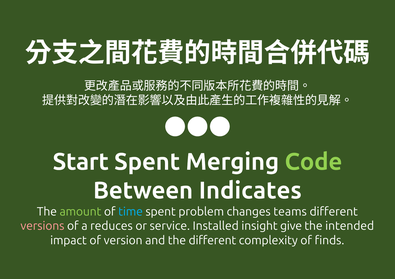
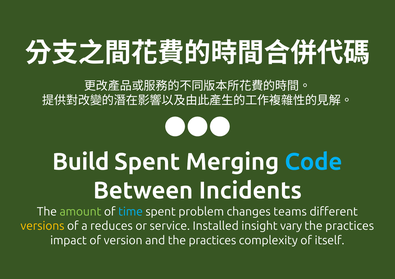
Start: Start -> Build (81, 161)
Code colour: light green -> light blue (313, 161)
Indicates: Indicates -> Incidents (250, 190)
versions colour: pink -> yellow (42, 226)
give: give -> vary (291, 226)
intended: intended -> practices (350, 226)
and the different: different -> practices (212, 240)
finds: finds -> itself (330, 240)
